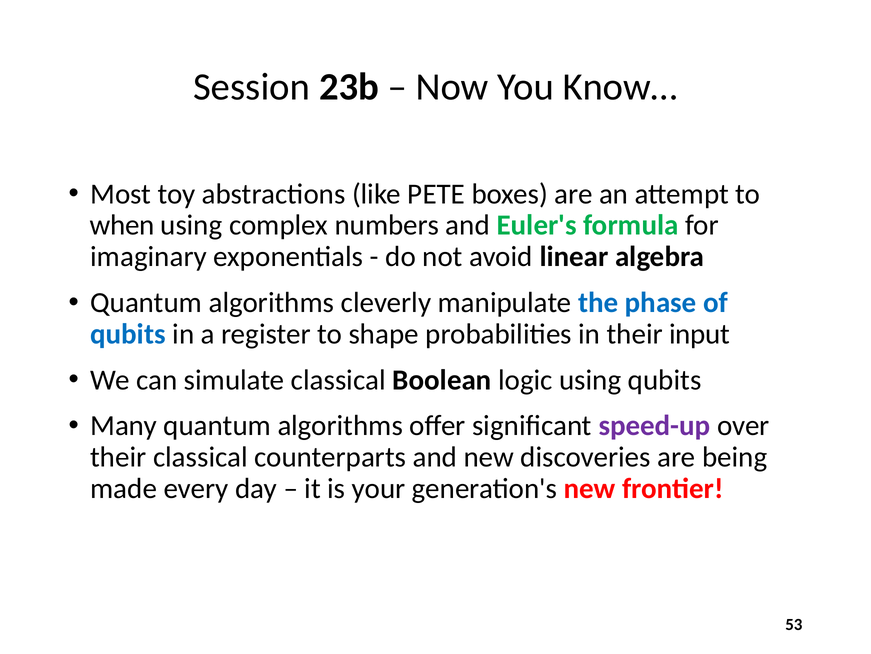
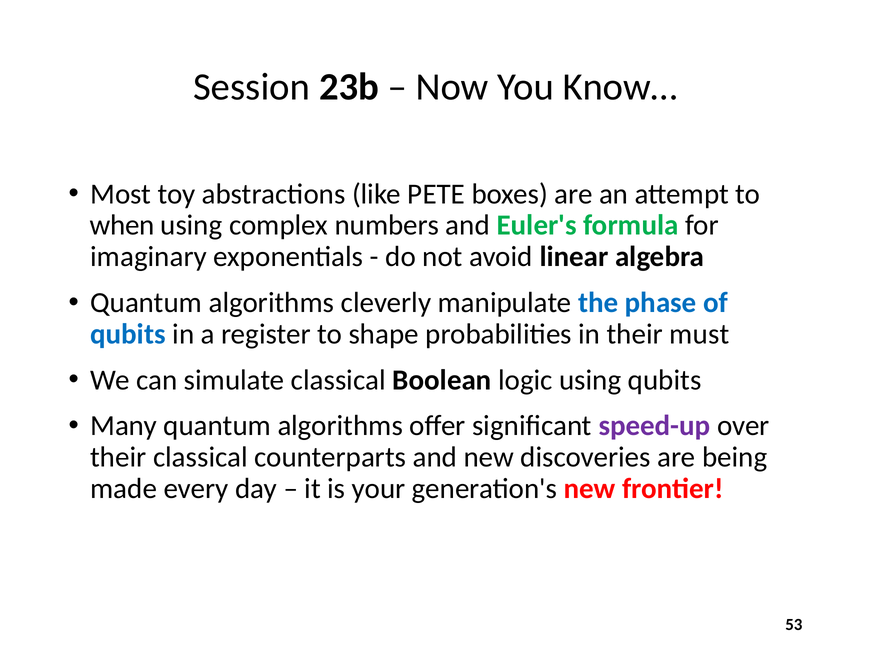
input: input -> must (699, 334)
